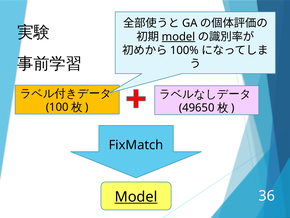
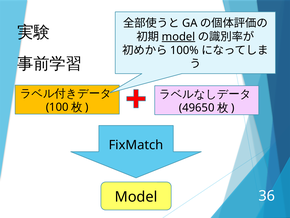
Model underline: present -> none (136, 197)
